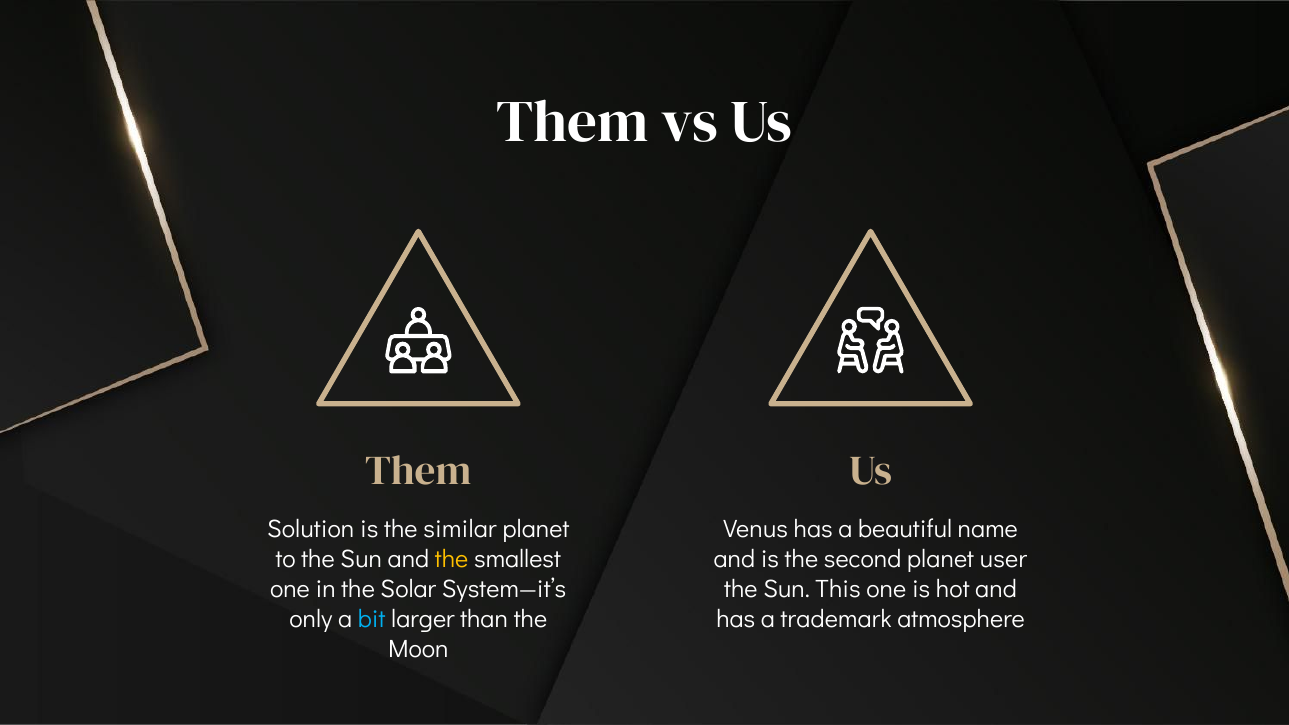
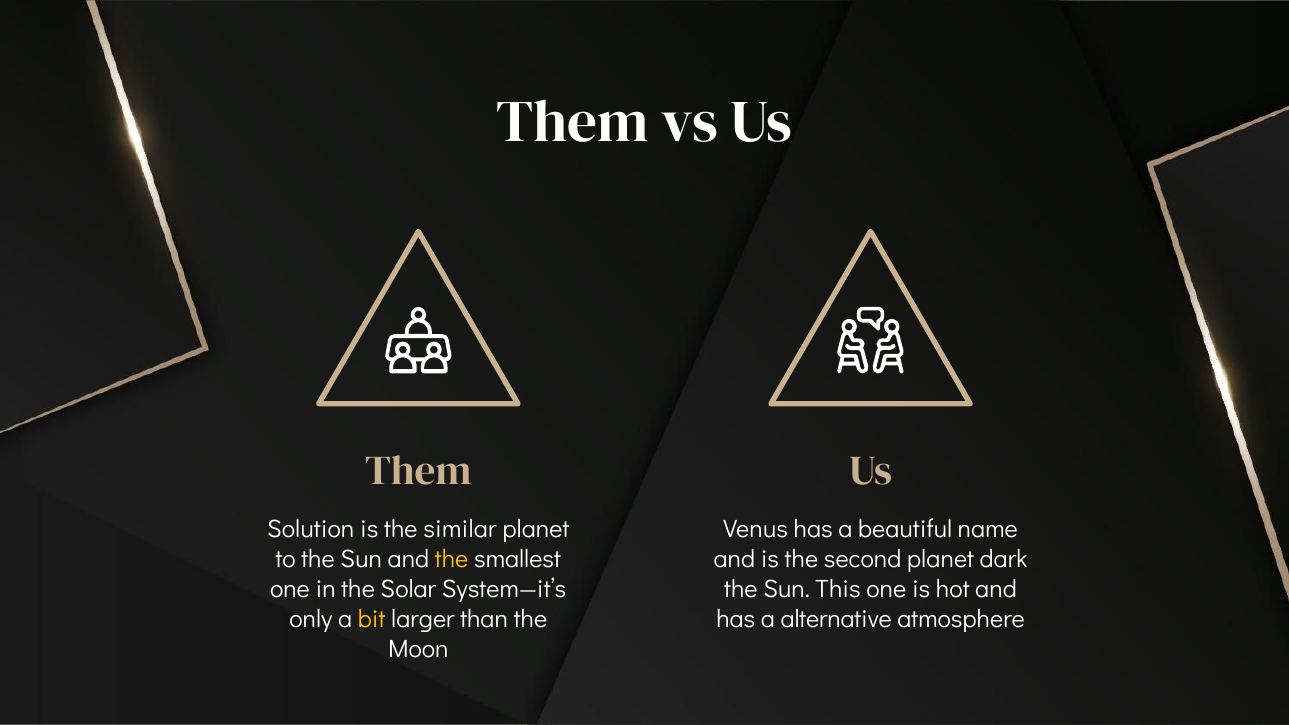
user: user -> dark (1003, 559)
bit colour: light blue -> yellow (372, 619)
trademark: trademark -> alternative (836, 619)
